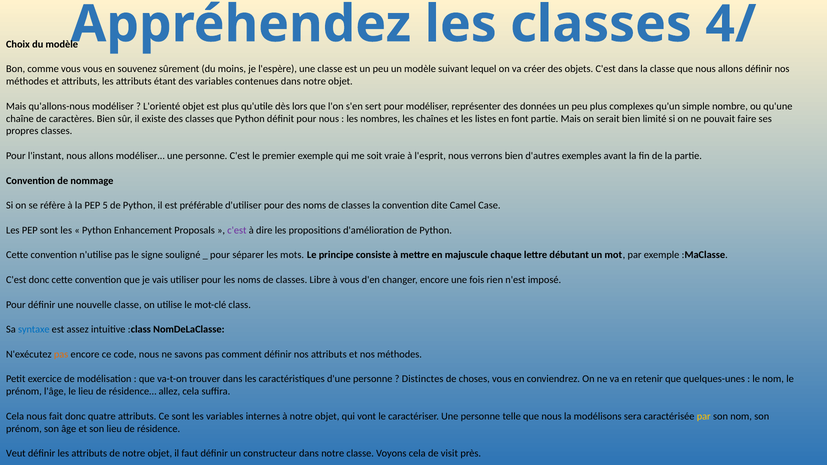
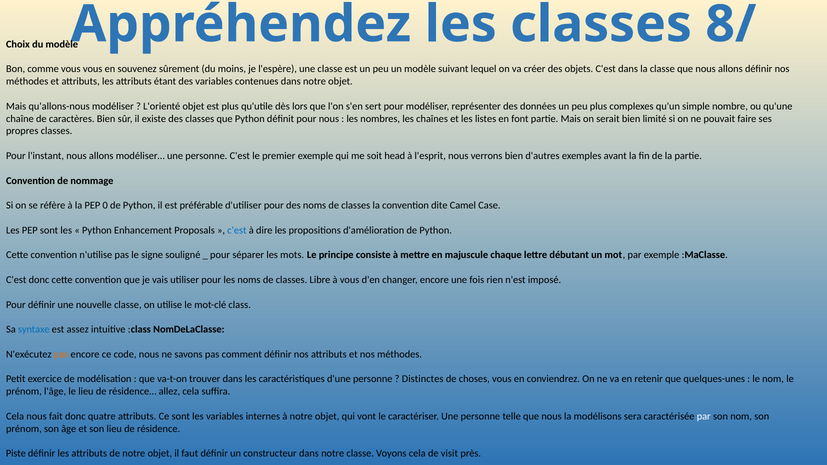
4/: 4/ -> 8/ (731, 24)
vraie: vraie -> head (395, 156)
5: 5 -> 0 (105, 205)
c'est colour: purple -> blue (237, 230)
par colour: yellow -> white (704, 416)
Veut: Veut -> Piste (16, 454)
